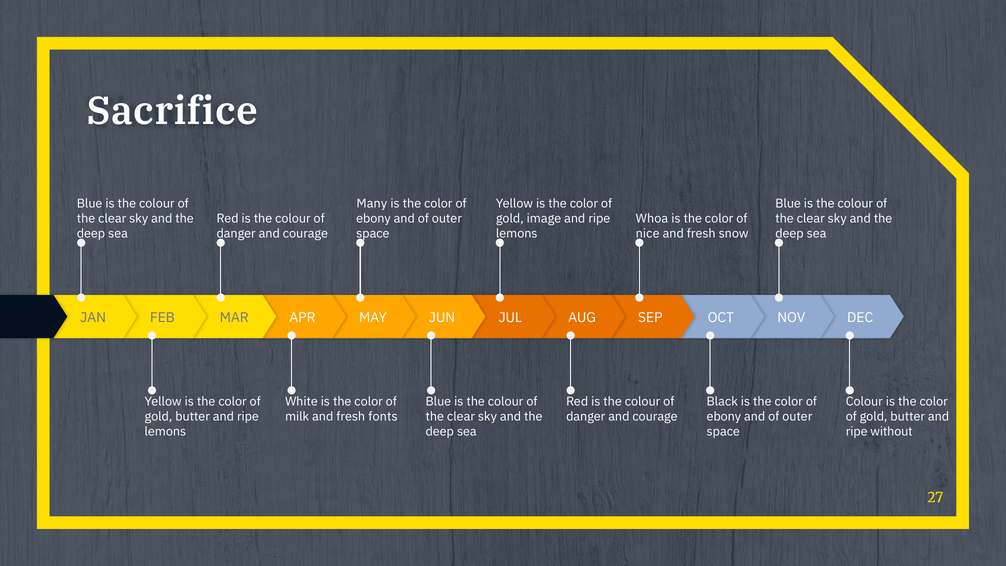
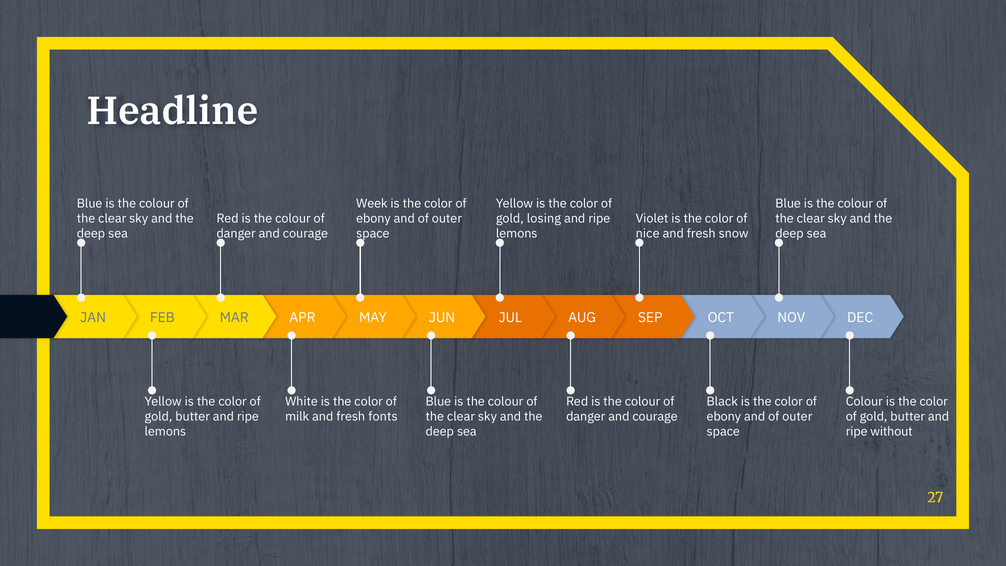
Sacrifice: Sacrifice -> Headline (173, 111)
Many: Many -> Week (372, 203)
image: image -> losing (544, 218)
Whoa: Whoa -> Violet (652, 218)
